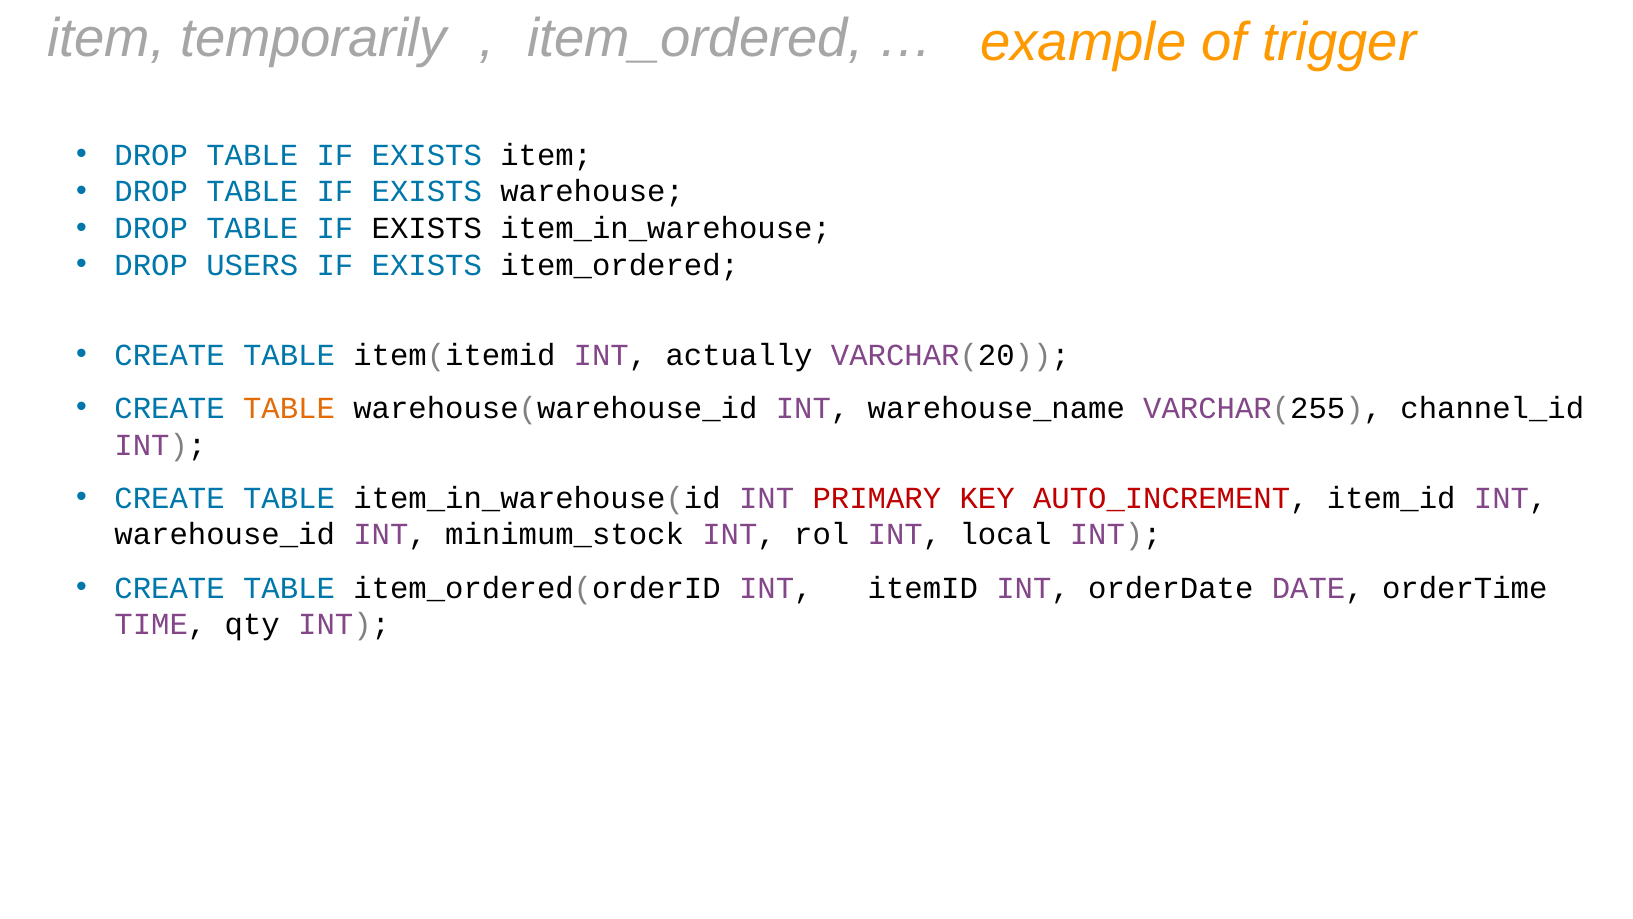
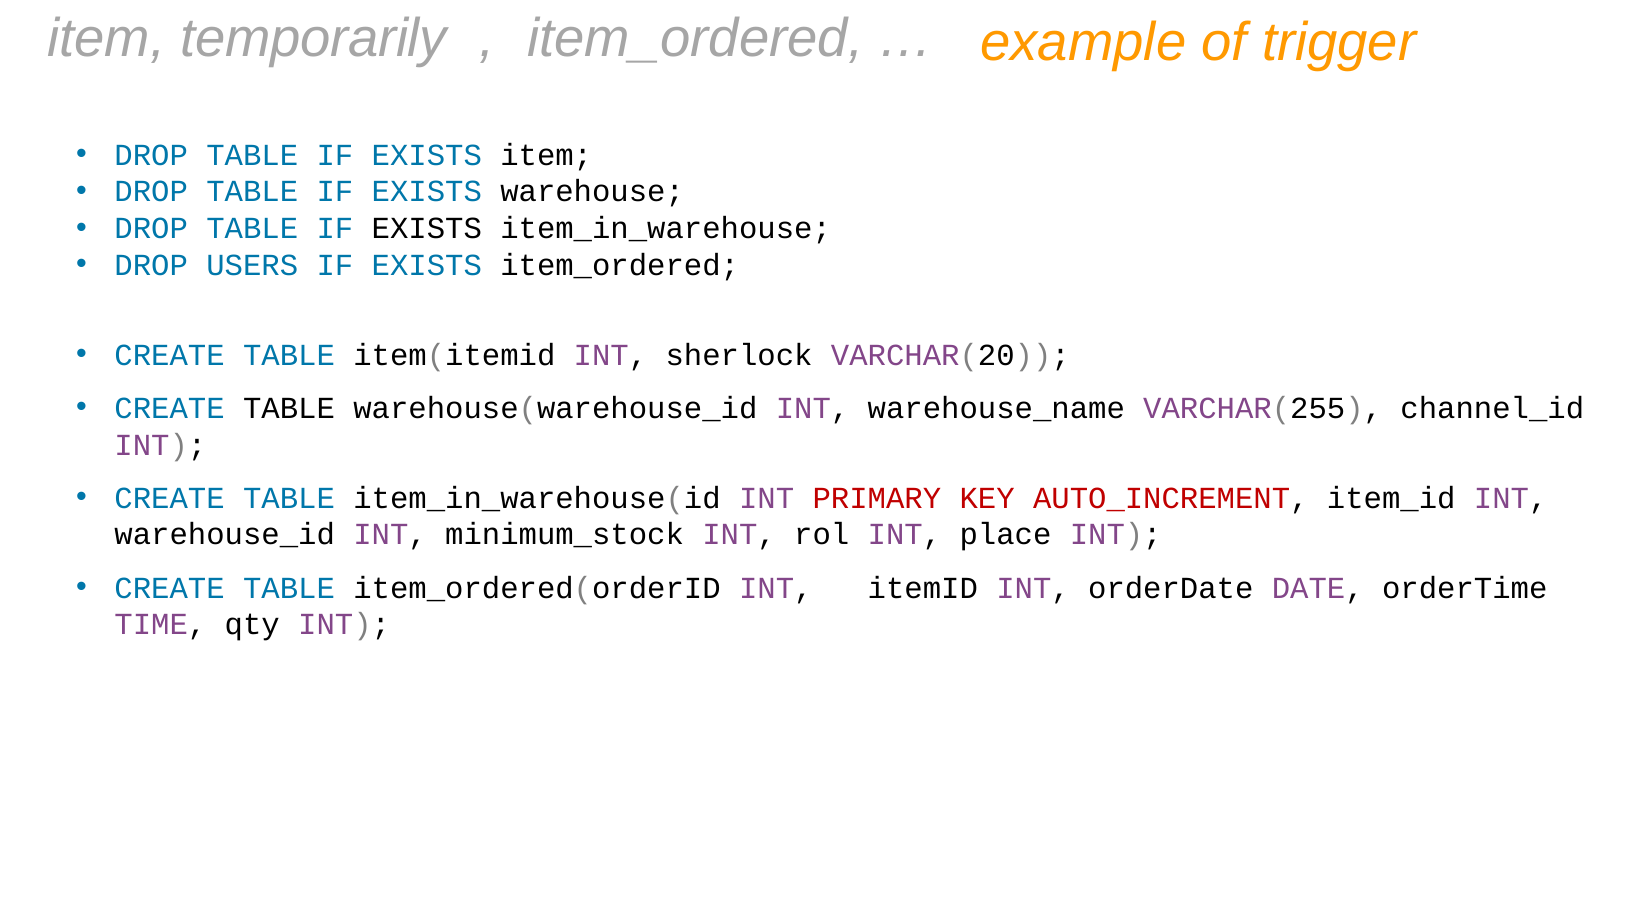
actually: actually -> sherlock (739, 355)
TABLE colour: orange -> black (289, 408)
local: local -> place (1005, 535)
